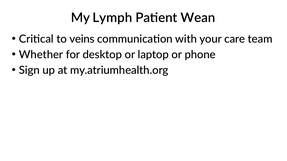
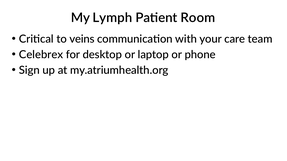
Wean: Wean -> Room (198, 18)
Whether: Whether -> Celebrex (41, 55)
